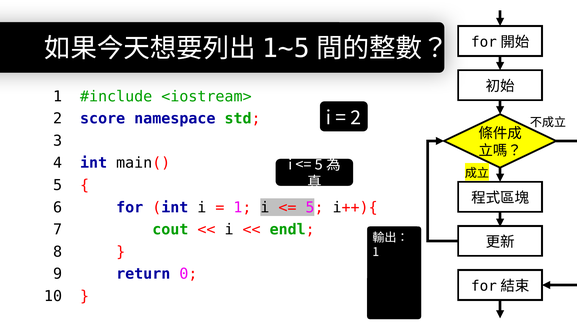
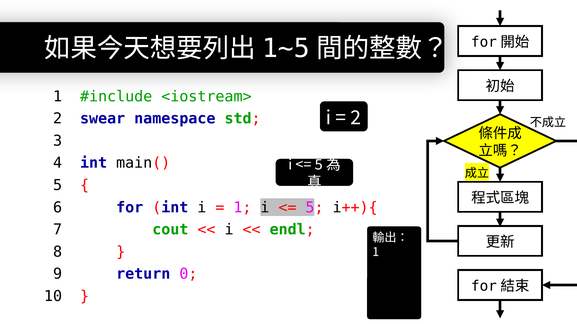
score: score -> swear (103, 119)
